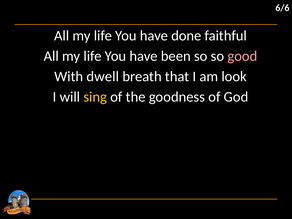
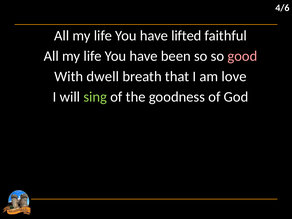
6/6: 6/6 -> 4/6 (282, 8)
done: done -> lifted (186, 36)
look: look -> love (234, 77)
sing colour: yellow -> light green (95, 97)
